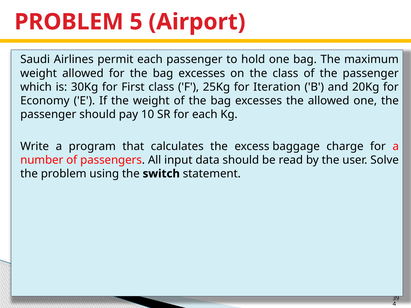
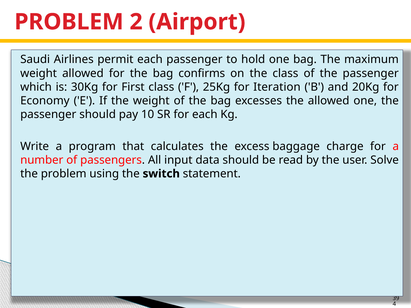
5: 5 -> 2 (136, 22)
for the bag excesses: excesses -> confirms (202, 73)
